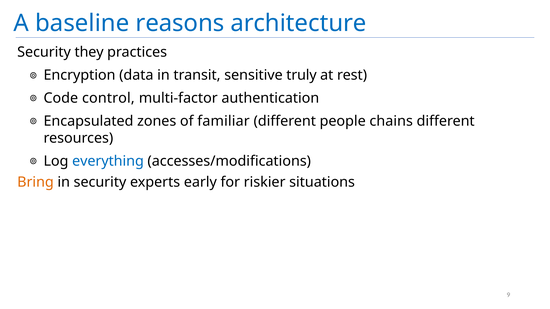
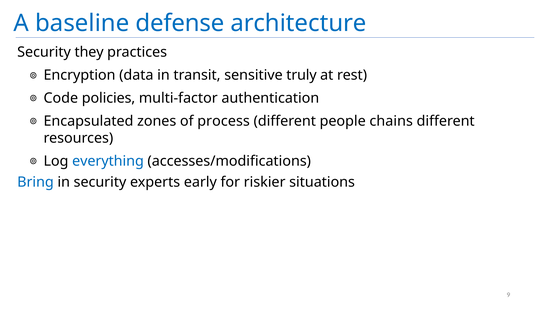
reasons: reasons -> defense (180, 23)
control: control -> policies (109, 98)
familiar: familiar -> process (224, 121)
Bring colour: orange -> blue (35, 182)
